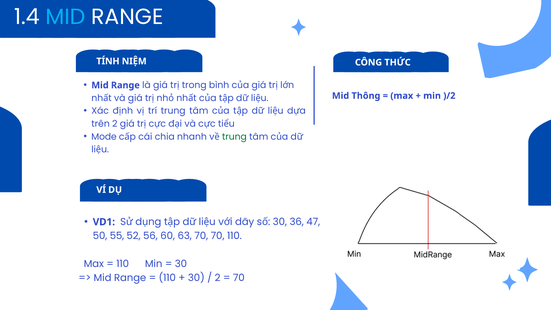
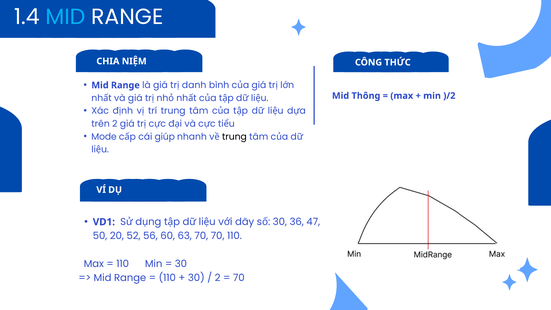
TÍNH: TÍNH -> CHIA (108, 61)
trong: trong -> danh (194, 85)
chia: chia -> giúp (165, 137)
trung colour: green -> black (234, 137)
55: 55 -> 20 (117, 236)
